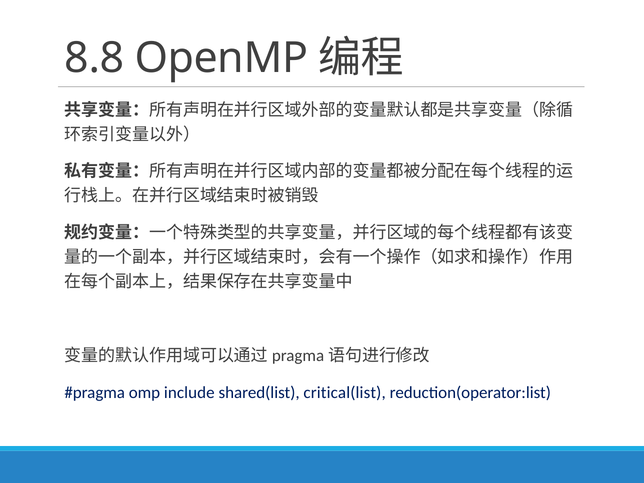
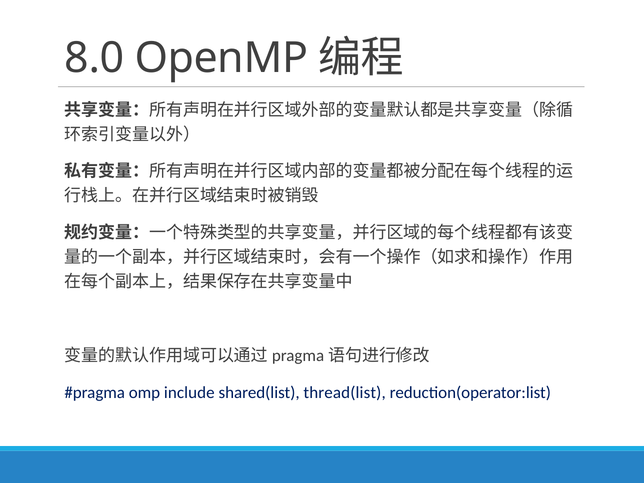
8.8: 8.8 -> 8.0 (94, 58)
critical(list: critical(list -> thread(list (345, 393)
